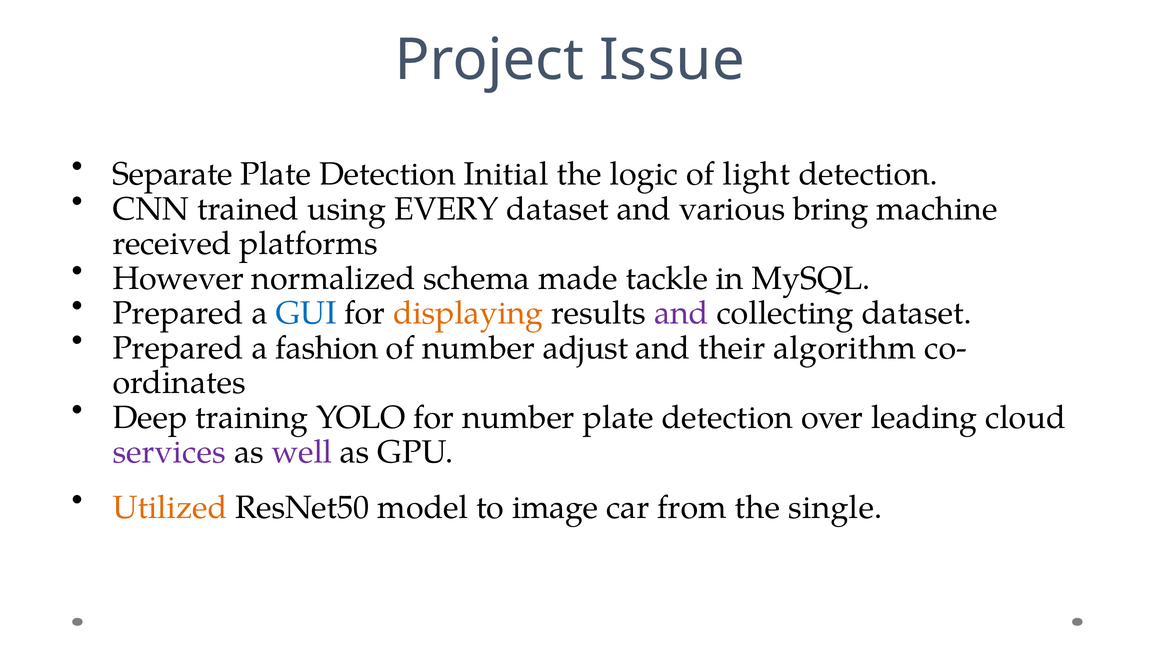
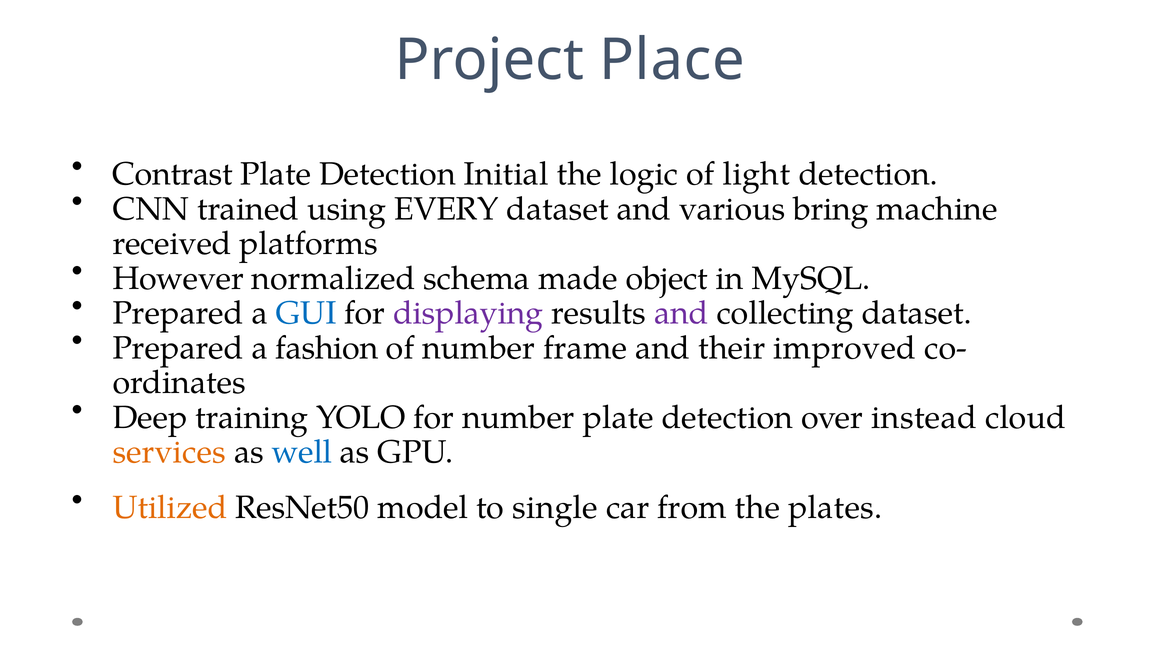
Issue: Issue -> Place (672, 60)
Separate: Separate -> Contrast (172, 174)
tackle: tackle -> object (667, 278)
displaying colour: orange -> purple (468, 313)
adjust: adjust -> frame (585, 348)
algorithm: algorithm -> improved (845, 348)
leading: leading -> instead (924, 418)
services colour: purple -> orange (169, 452)
well colour: purple -> blue (302, 452)
image: image -> single (555, 508)
single: single -> plates (835, 508)
